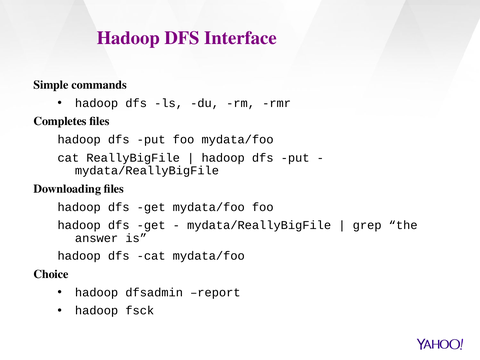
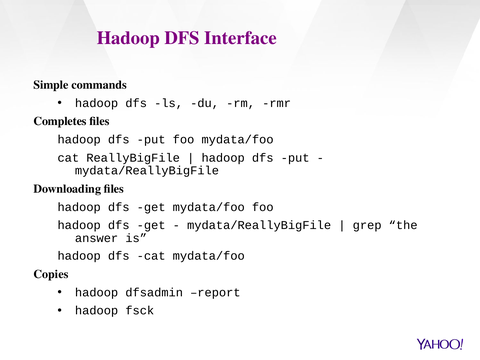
Choice: Choice -> Copies (51, 274)
